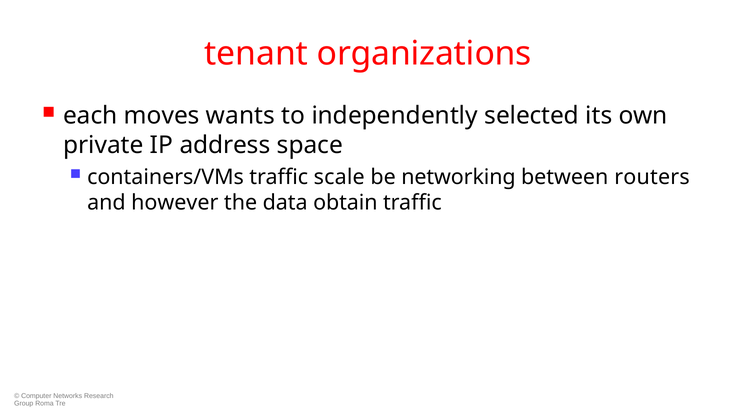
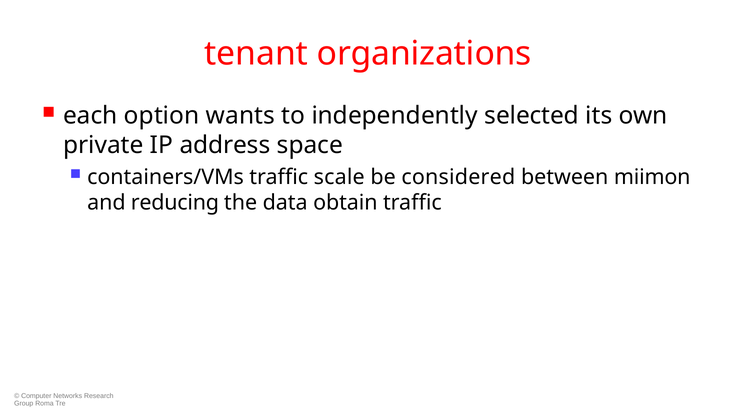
moves: moves -> option (162, 116)
networking: networking -> considered (458, 177)
routers: routers -> miimon (652, 177)
however: however -> reducing (175, 203)
